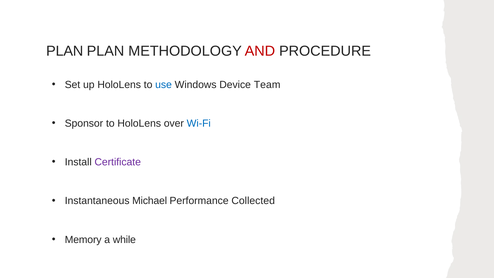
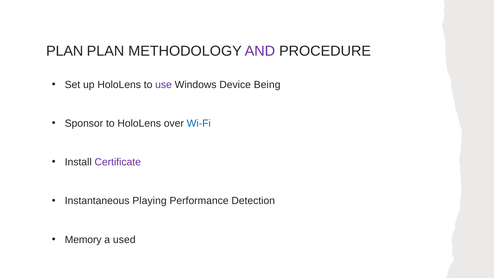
AND colour: red -> purple (260, 51)
use colour: blue -> purple (164, 85)
Team: Team -> Being (267, 85)
Michael: Michael -> Playing (150, 201)
Collected: Collected -> Detection (253, 201)
while: while -> used (124, 240)
